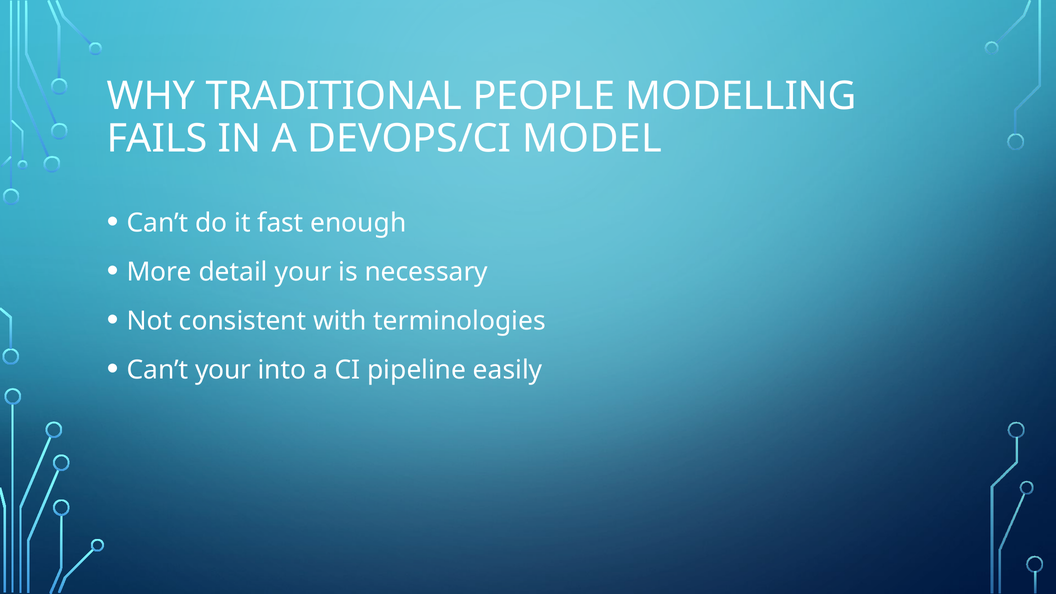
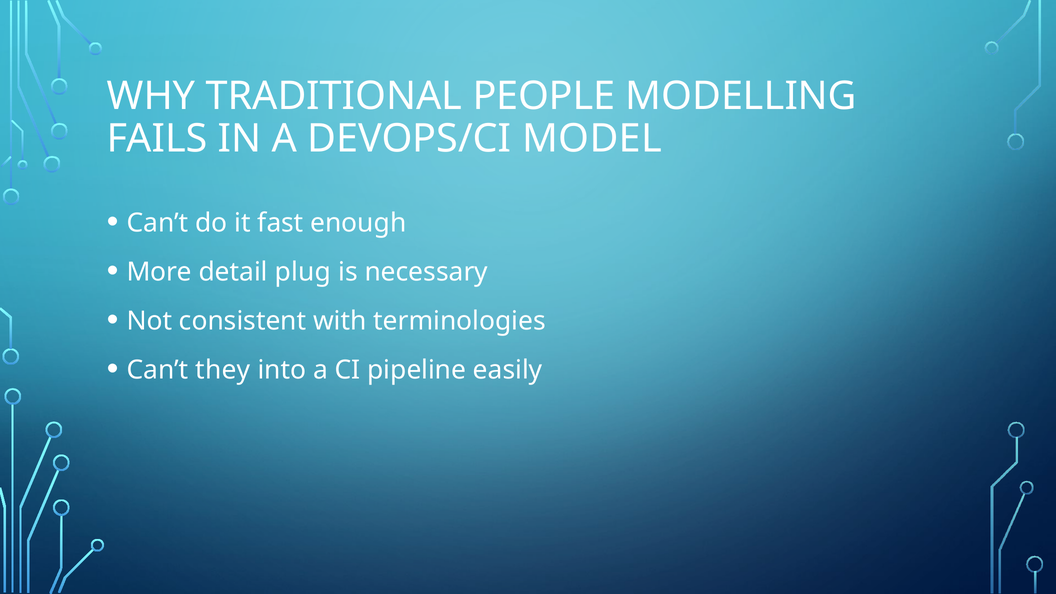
detail your: your -> plug (303, 272)
Can’t your: your -> they (223, 370)
